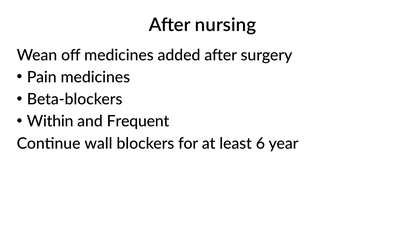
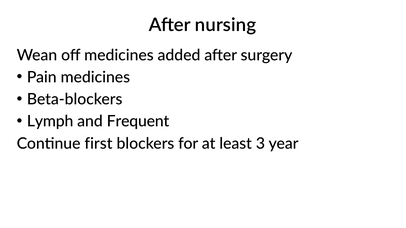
Within: Within -> Lymph (50, 122)
wall: wall -> first (98, 144)
6: 6 -> 3 (260, 144)
